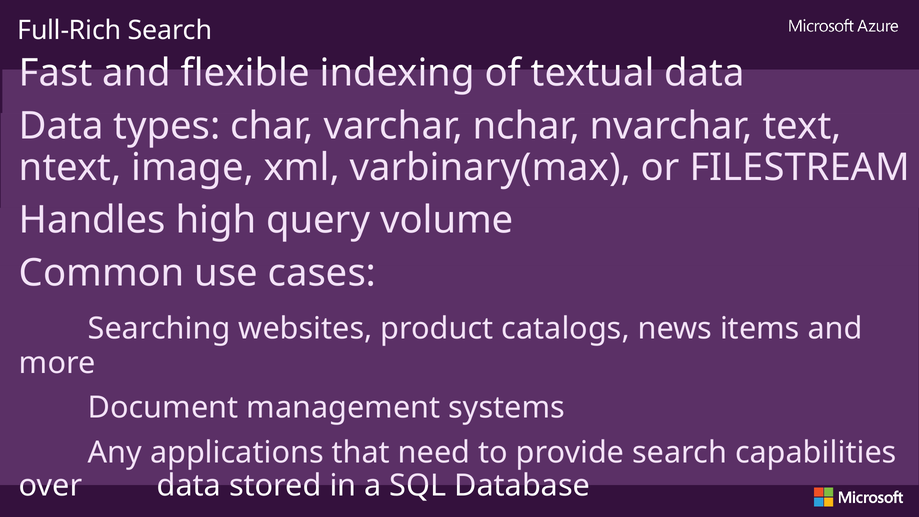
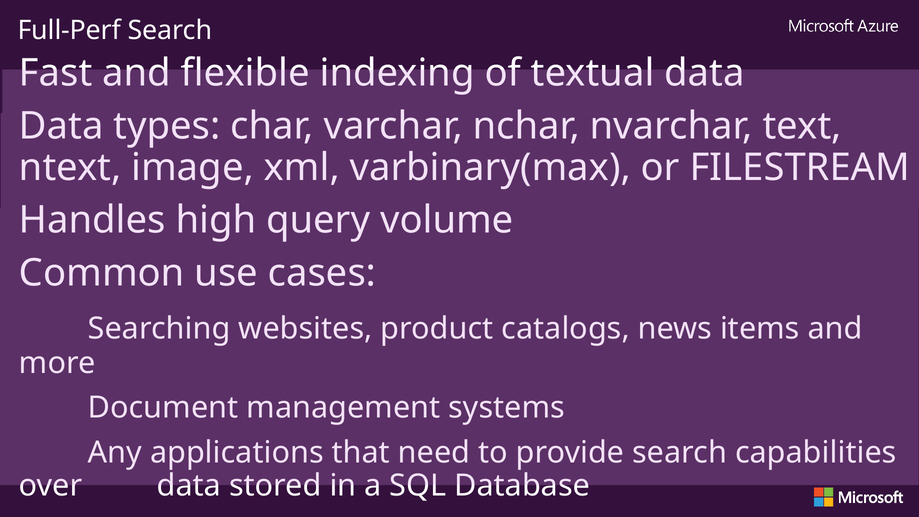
Full-Rich: Full-Rich -> Full-Perf (69, 30)
